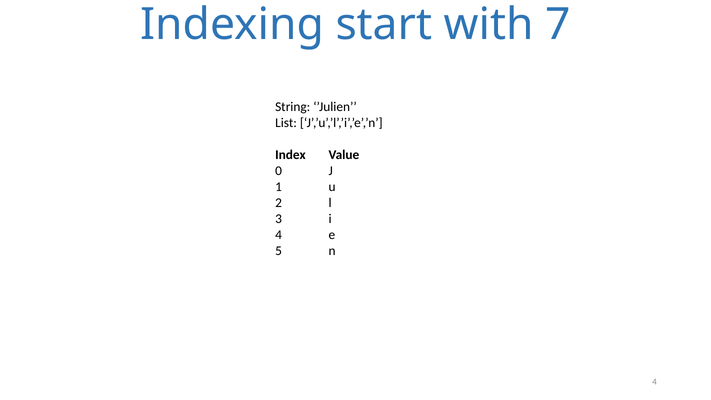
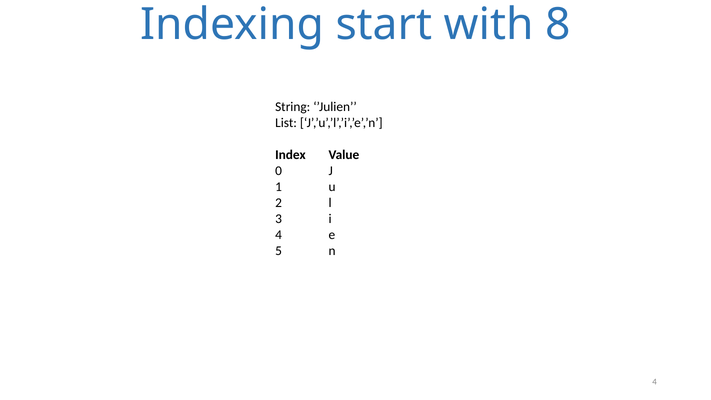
7: 7 -> 8 (558, 24)
